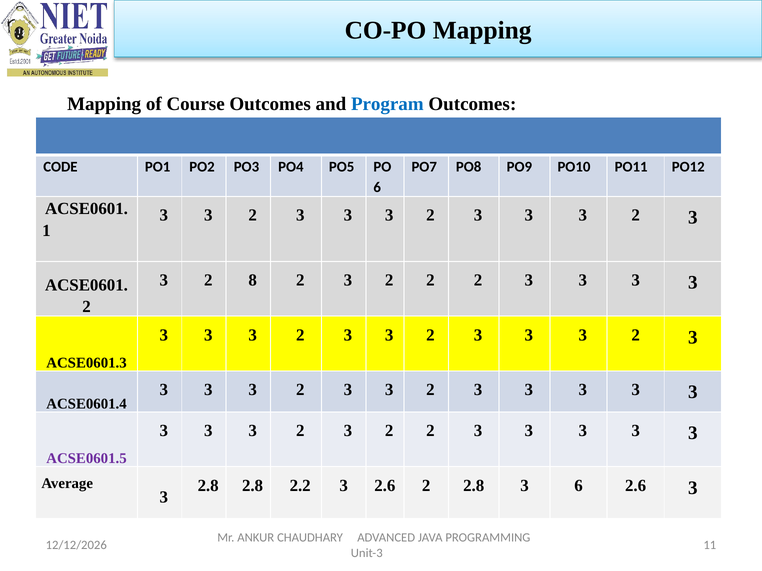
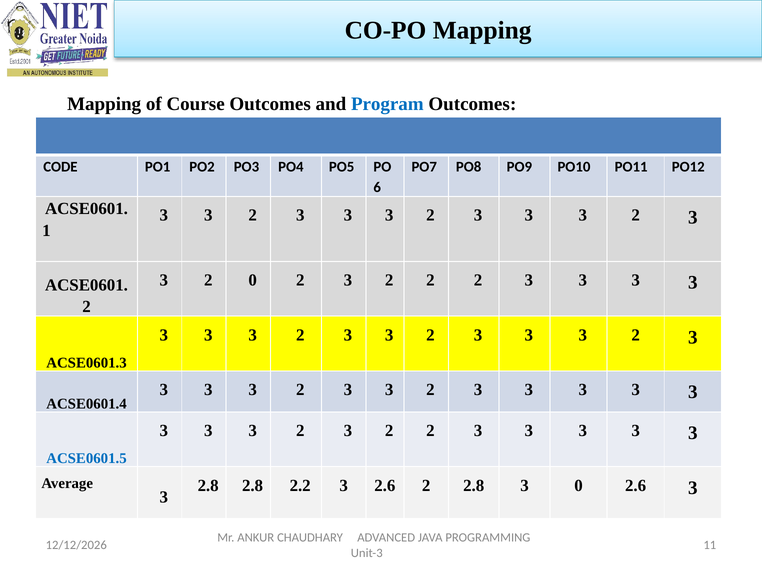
2 8: 8 -> 0 (253, 280)
ACSE0601.5 colour: purple -> blue (87, 459)
3 6: 6 -> 0 (579, 486)
